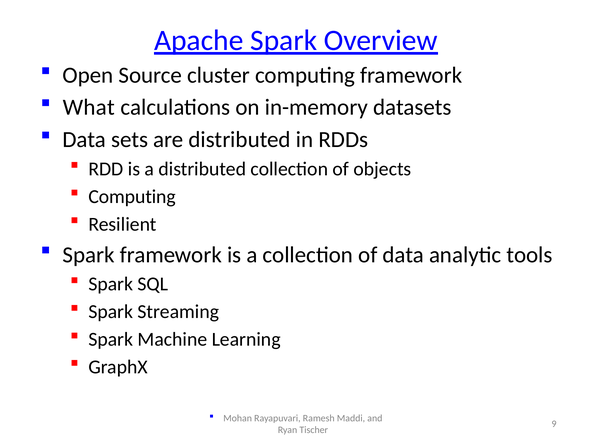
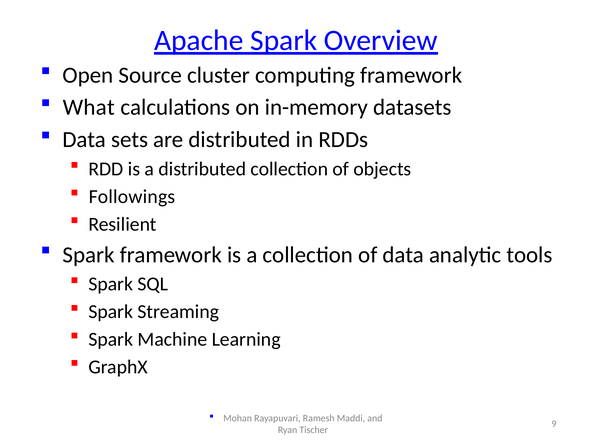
Computing: Computing -> Followings (132, 197)
